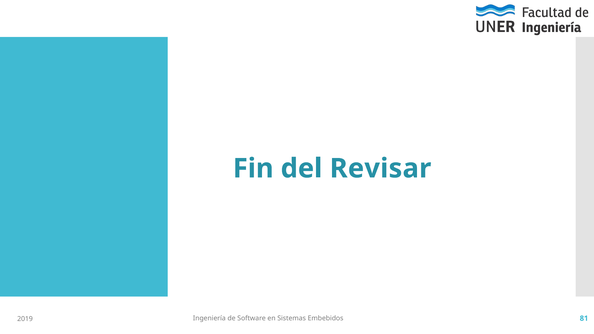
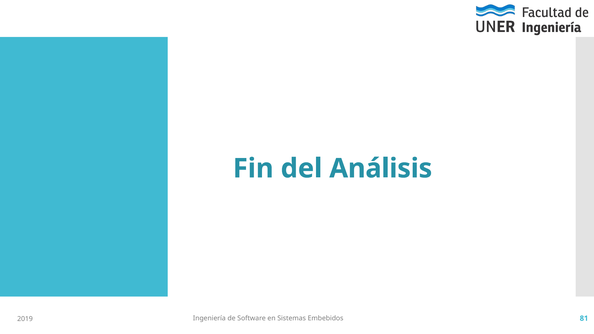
Revisar: Revisar -> Análisis (381, 169)
